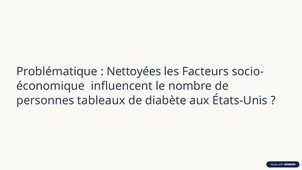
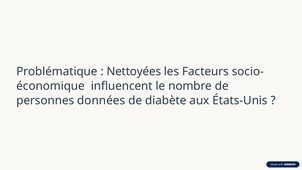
tableaux: tableaux -> données (101, 100)
